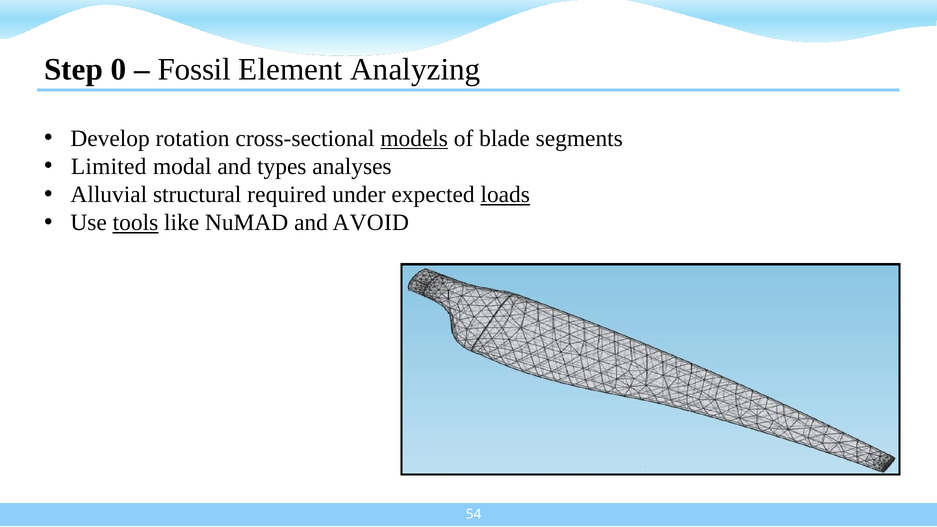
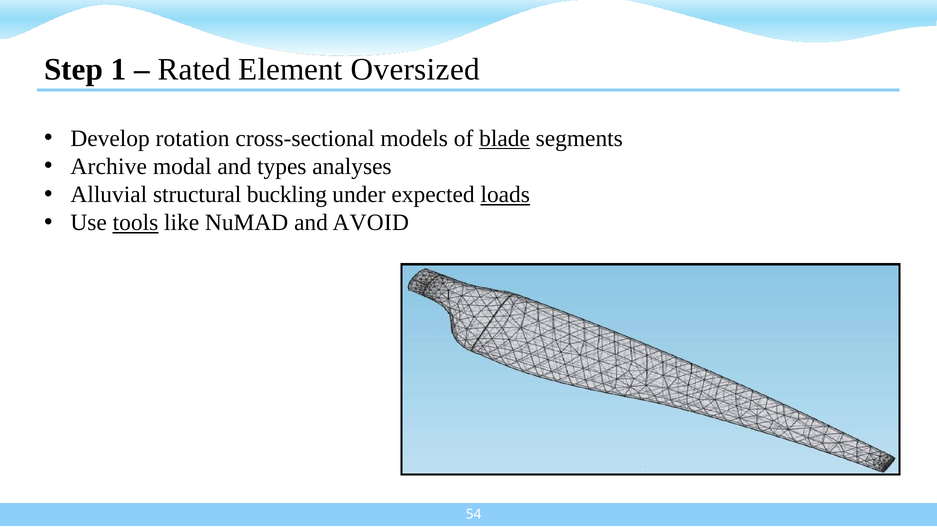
0: 0 -> 1 (119, 70)
Fossil: Fossil -> Rated (194, 70)
Analyzing: Analyzing -> Oversized (415, 70)
models underline: present -> none (414, 138)
blade underline: none -> present (505, 138)
Limited: Limited -> Archive (109, 167)
required: required -> buckling (287, 195)
